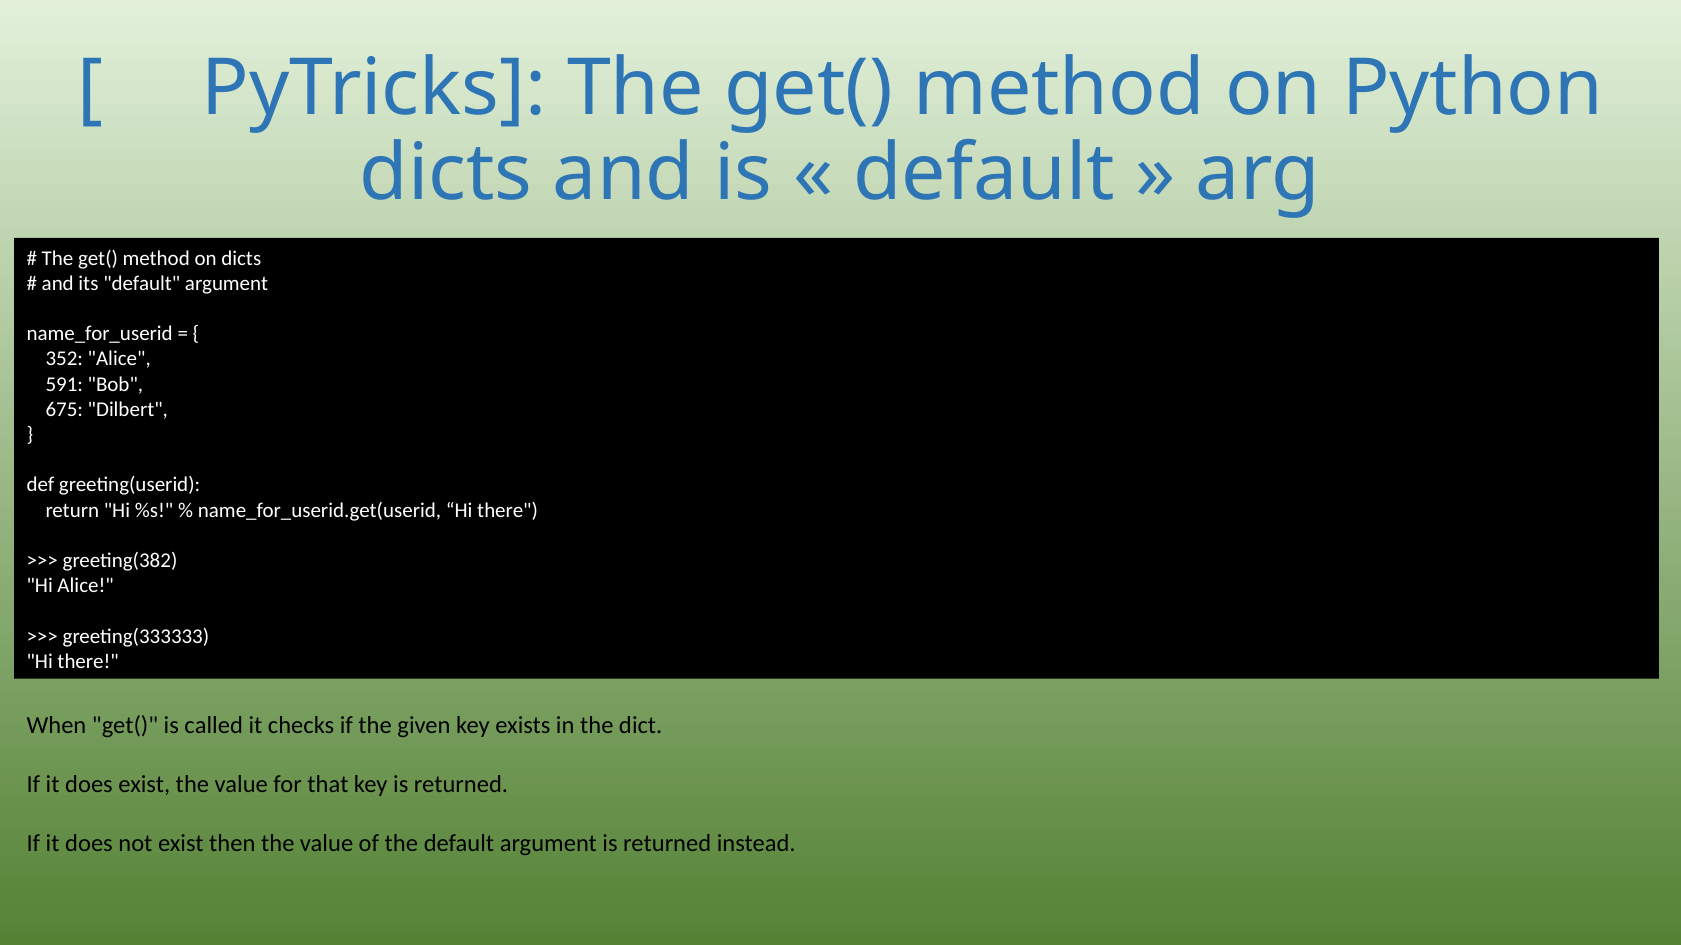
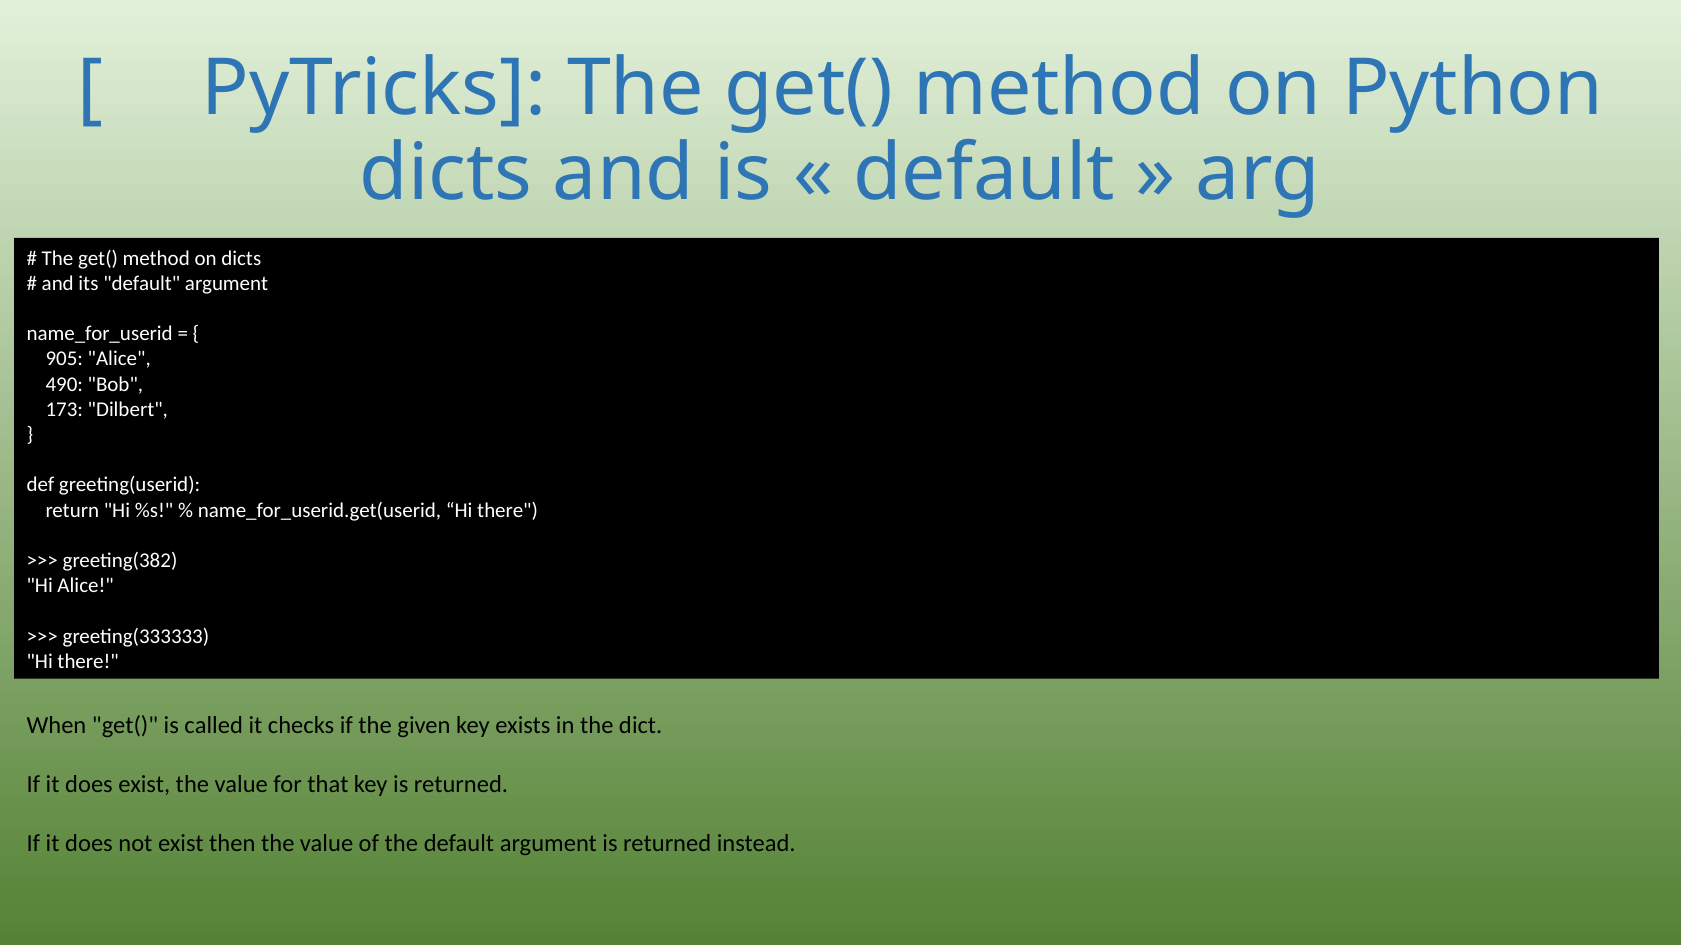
352: 352 -> 905 (64, 359)
591: 591 -> 490 (64, 384)
675: 675 -> 173 (64, 410)
